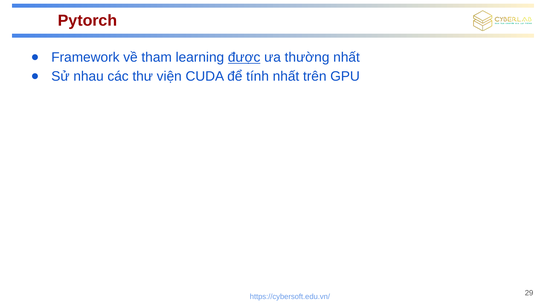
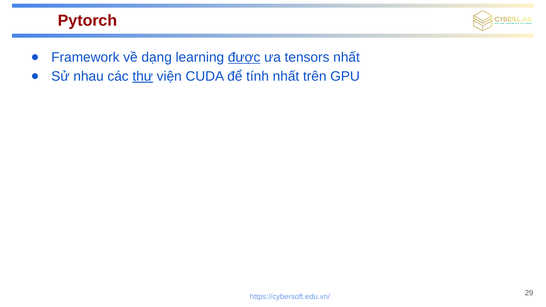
tham: tham -> dạng (157, 57)
thường: thường -> tensors (307, 57)
thư underline: none -> present (143, 76)
